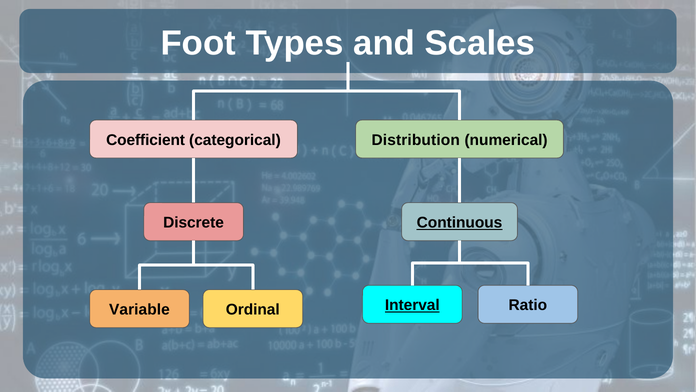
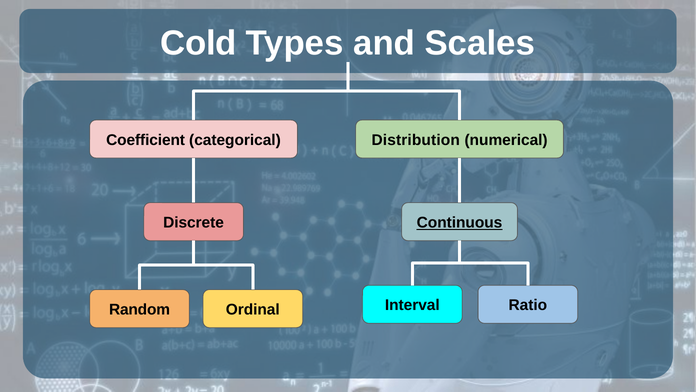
Foot: Foot -> Cold (199, 43)
Interval underline: present -> none (412, 305)
Variable: Variable -> Random (140, 309)
